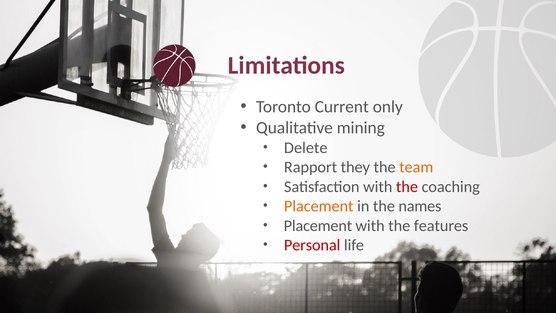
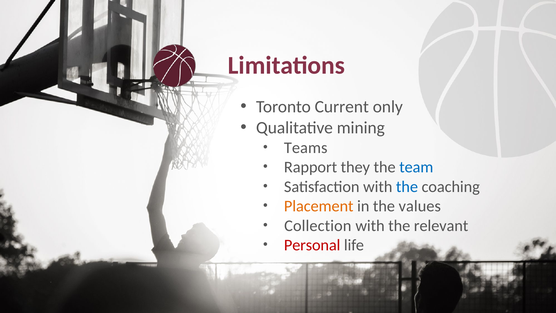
Delete: Delete -> Teams (306, 148)
team colour: orange -> blue (416, 167)
the colour: red -> blue (407, 187)
names: names -> values (420, 206)
Placement: Placement -> Collection (318, 226)
features: features -> relevant (441, 226)
